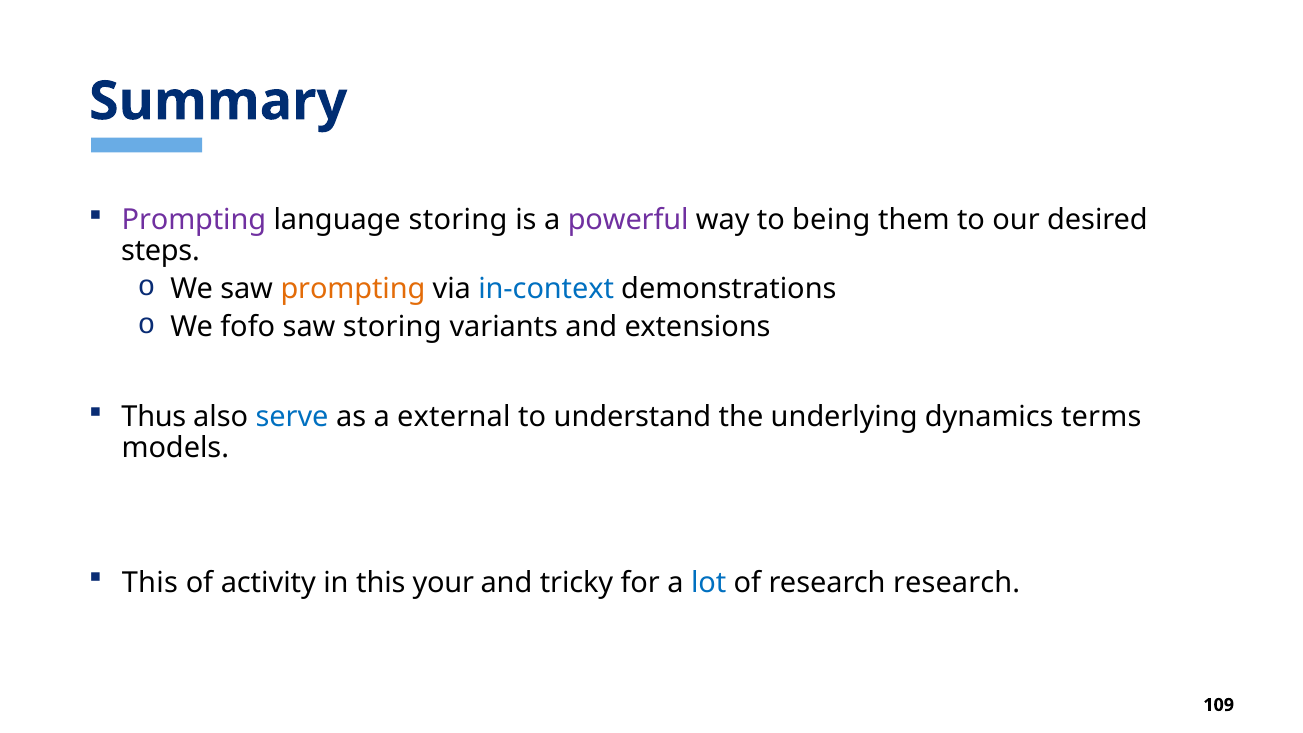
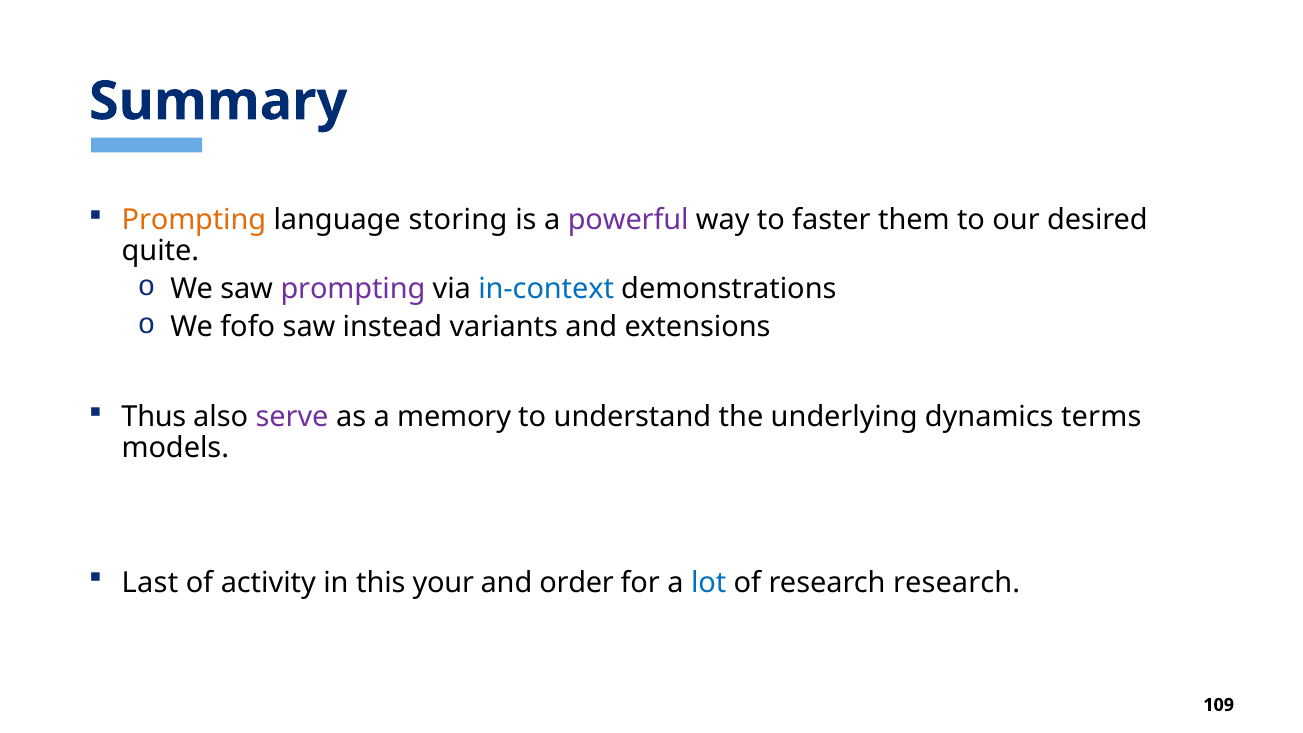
Prompting colour: purple -> orange (194, 220)
being: being -> faster (831, 220)
steps: steps -> quite (160, 251)
prompting colour: orange -> purple (353, 289)
saw storing: storing -> instead (392, 327)
serve colour: blue -> purple (292, 417)
external: external -> memory (454, 417)
This: This -> Last (150, 583)
tricky: tricky -> order (577, 583)
